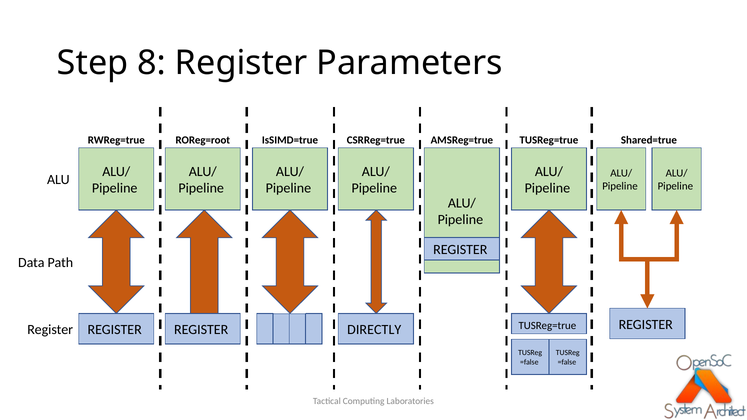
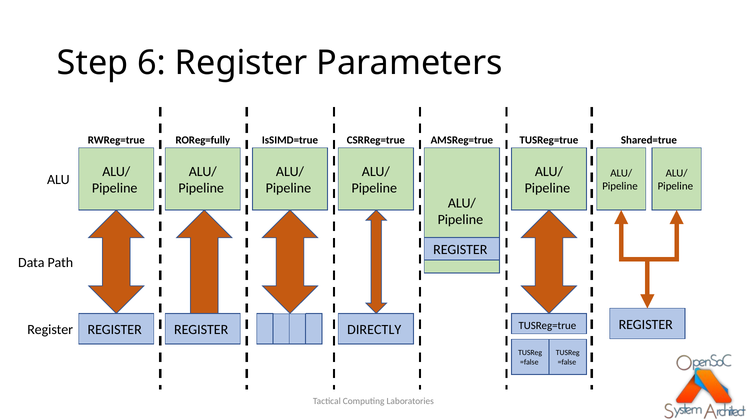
8: 8 -> 6 (152, 63)
ROReg=root: ROReg=root -> ROReg=fully (203, 140)
